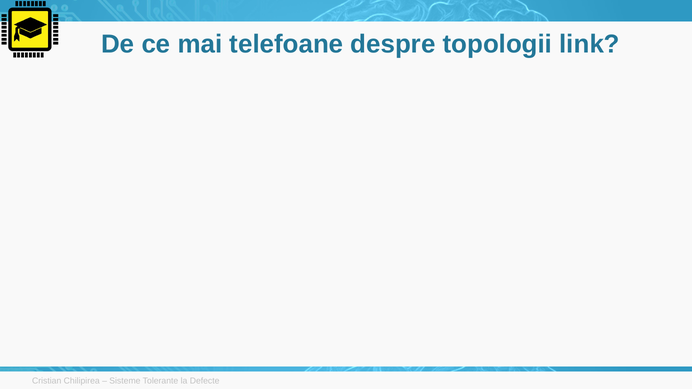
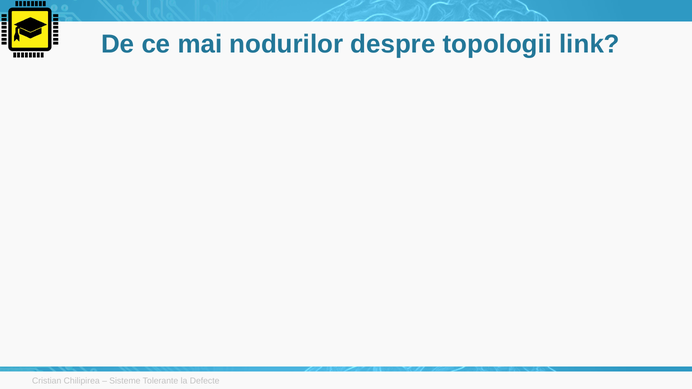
telefoane: telefoane -> nodurilor (286, 44)
